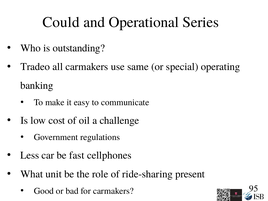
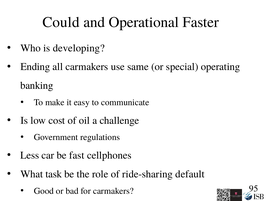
Series: Series -> Faster (201, 22)
outstanding: outstanding -> developing (79, 48)
Tradeo: Tradeo -> Ending (35, 67)
unit: unit -> task (54, 174)
present: present -> default (190, 174)
